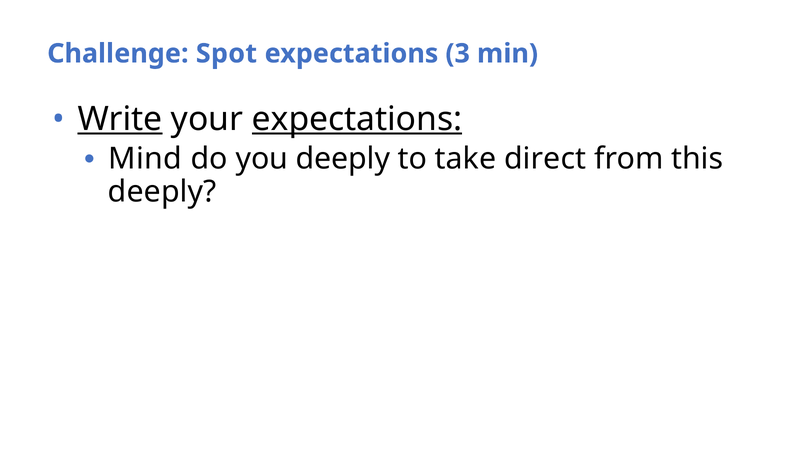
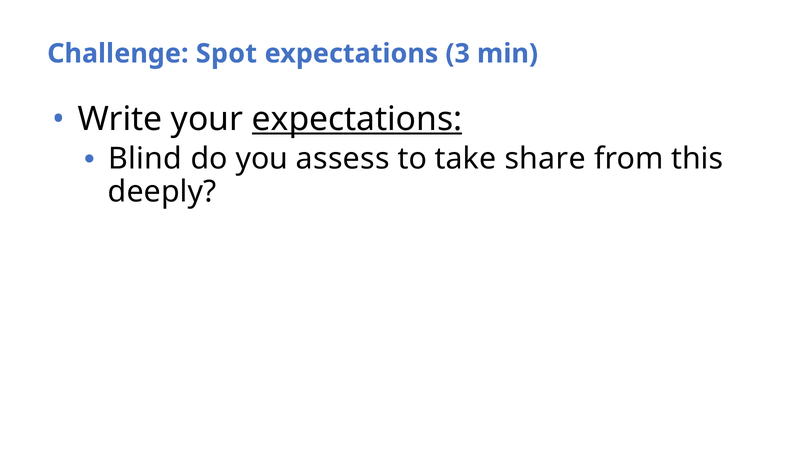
Write underline: present -> none (120, 119)
Mind: Mind -> Blind (145, 159)
you deeply: deeply -> assess (343, 159)
direct: direct -> share (545, 159)
